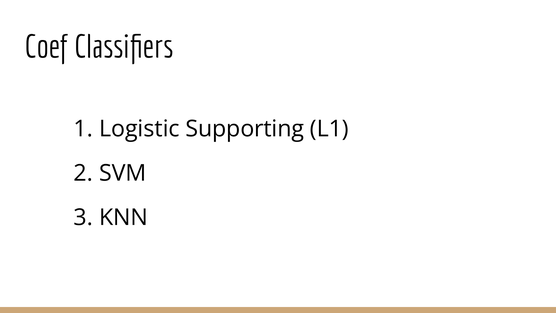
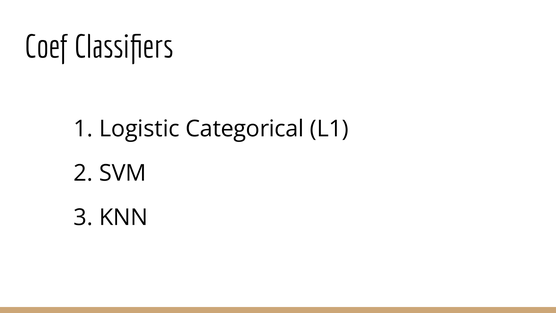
Supporting: Supporting -> Categorical (245, 129)
